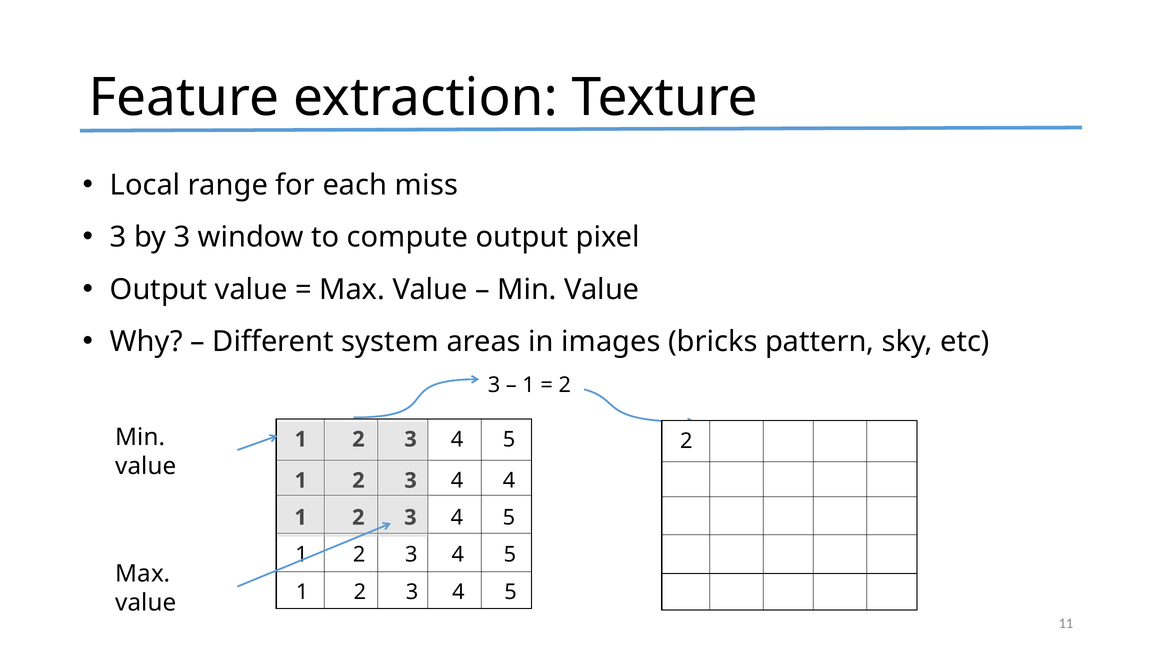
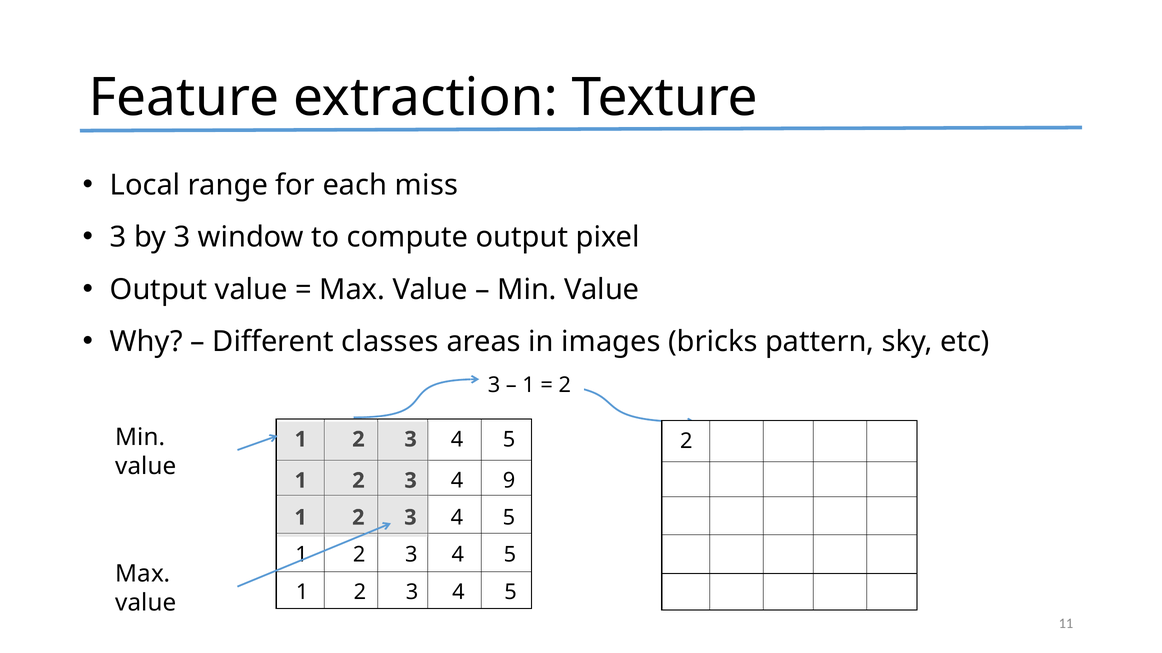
system: system -> classes (390, 342)
4 4: 4 -> 9 (509, 481)
